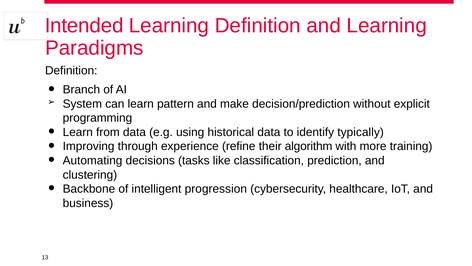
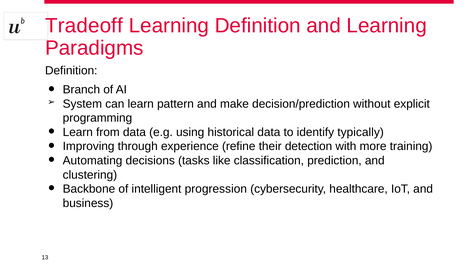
Intended: Intended -> Tradeoff (84, 26)
algorithm: algorithm -> detection (309, 146)
